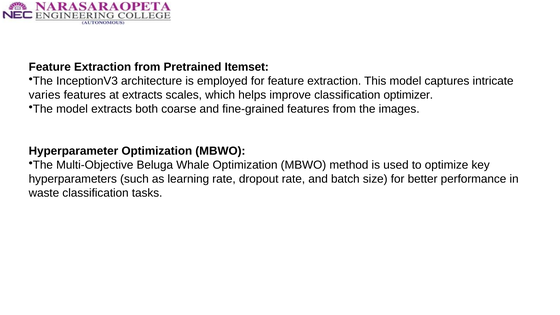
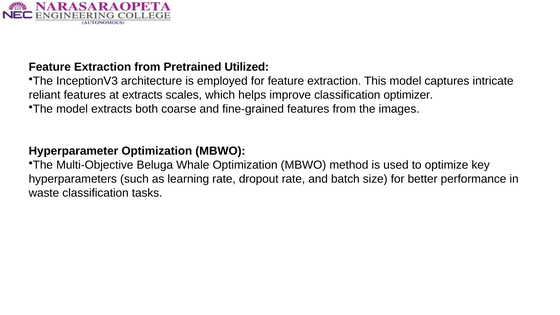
Itemset: Itemset -> Utilized (247, 67)
varies: varies -> reliant (45, 95)
